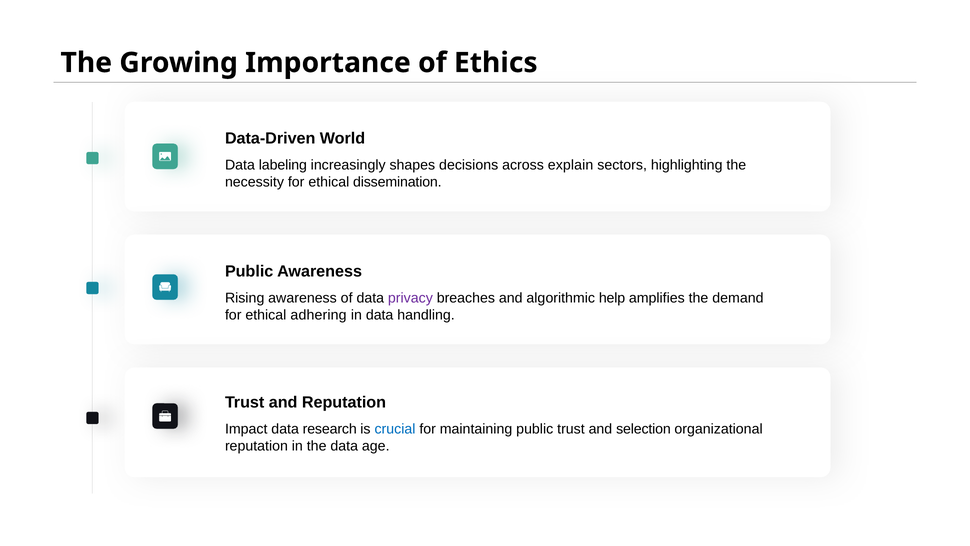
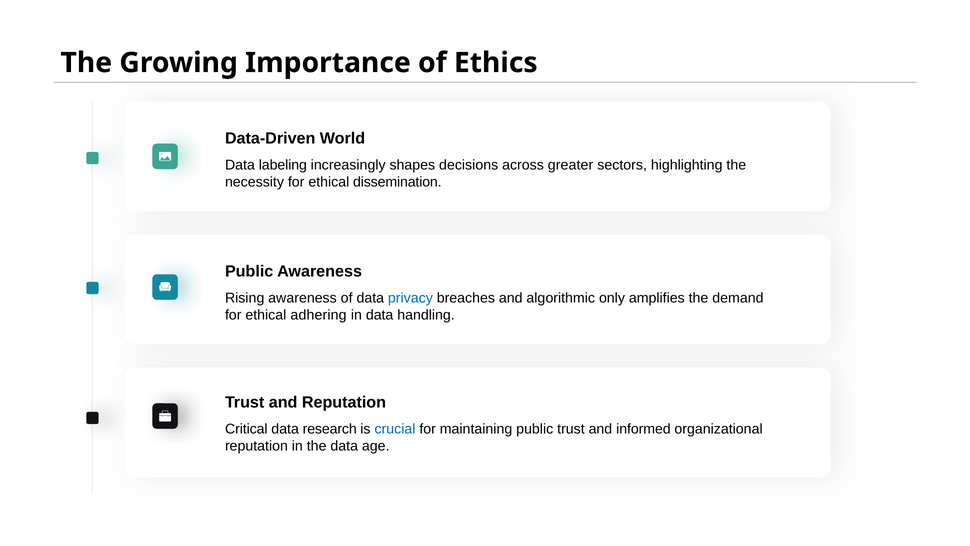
explain: explain -> greater (571, 165)
privacy colour: purple -> blue (410, 298)
help: help -> only (612, 298)
Impact: Impact -> Critical (246, 429)
selection: selection -> informed (643, 429)
